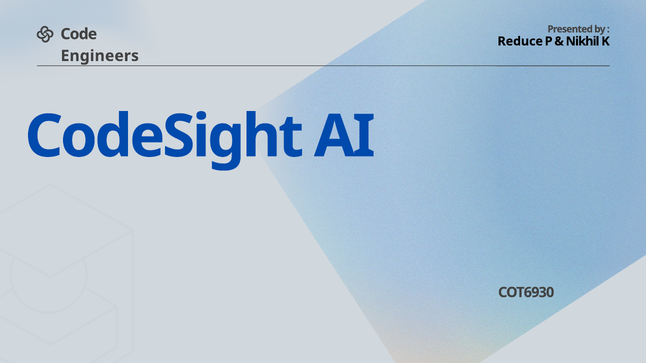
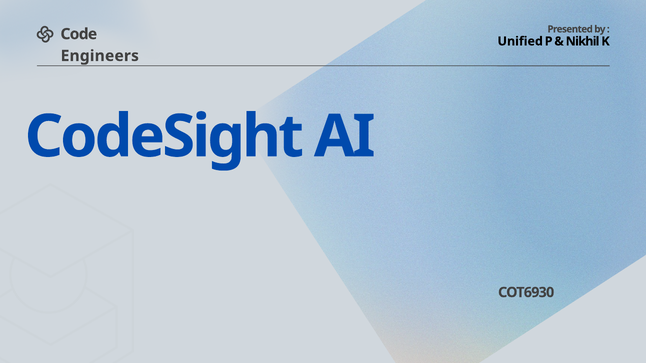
Reduce: Reduce -> Unified (520, 41)
